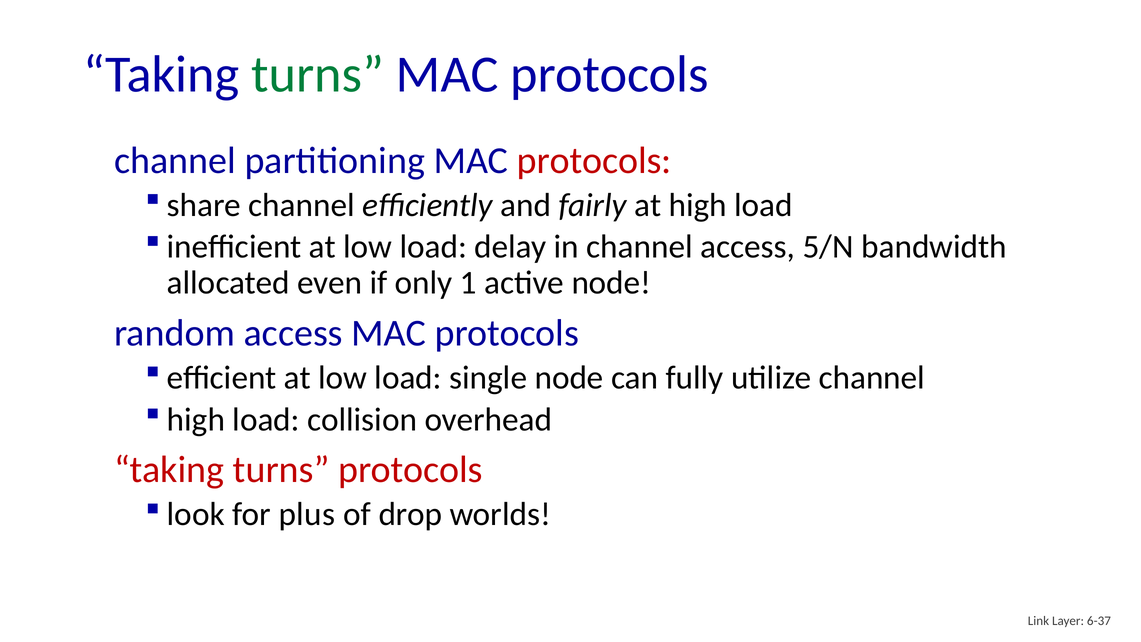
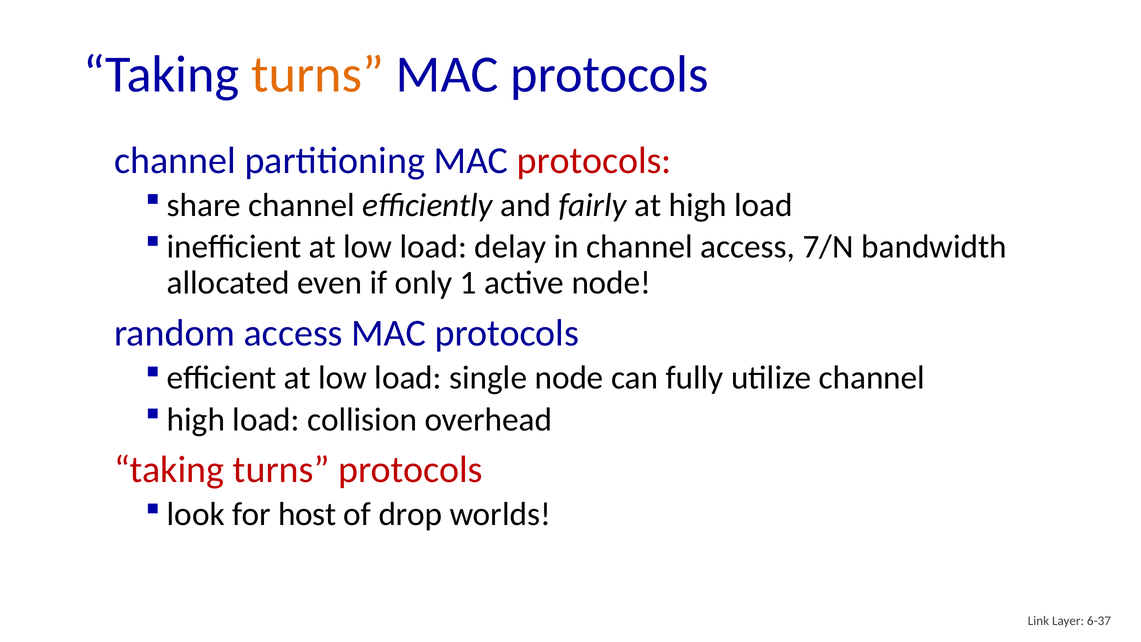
turns colour: green -> orange (318, 74)
5/N: 5/N -> 7/N (828, 247)
plus: plus -> host (307, 514)
